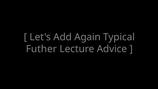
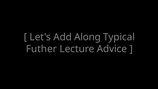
Again: Again -> Along (87, 37)
